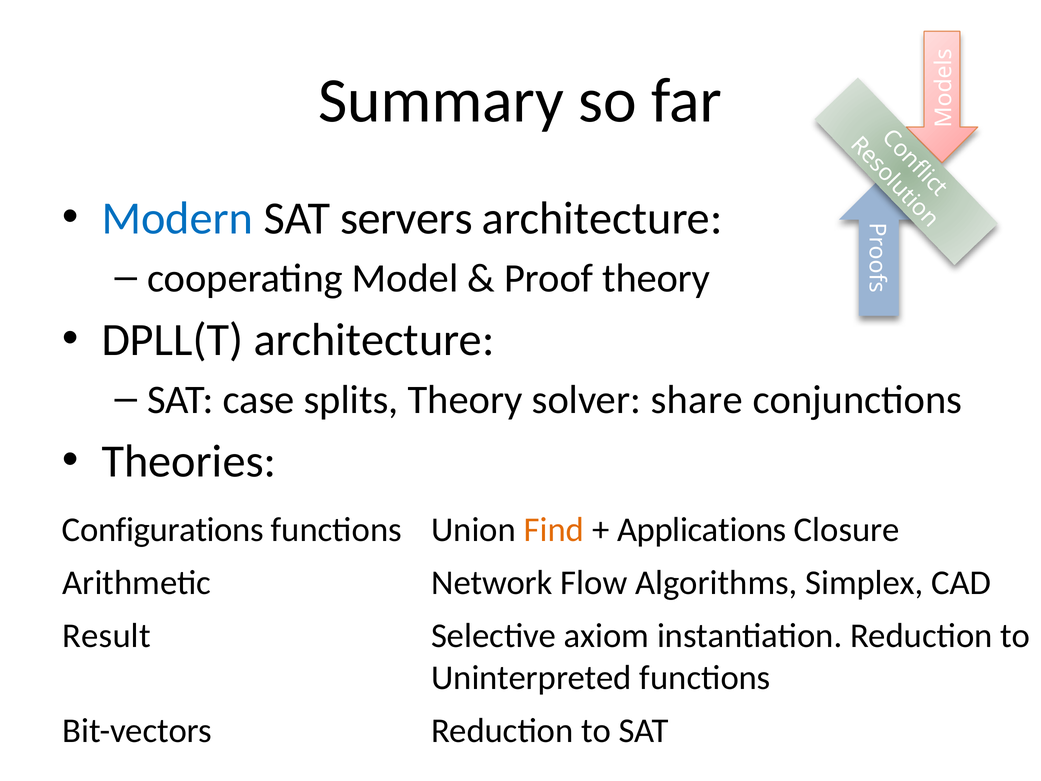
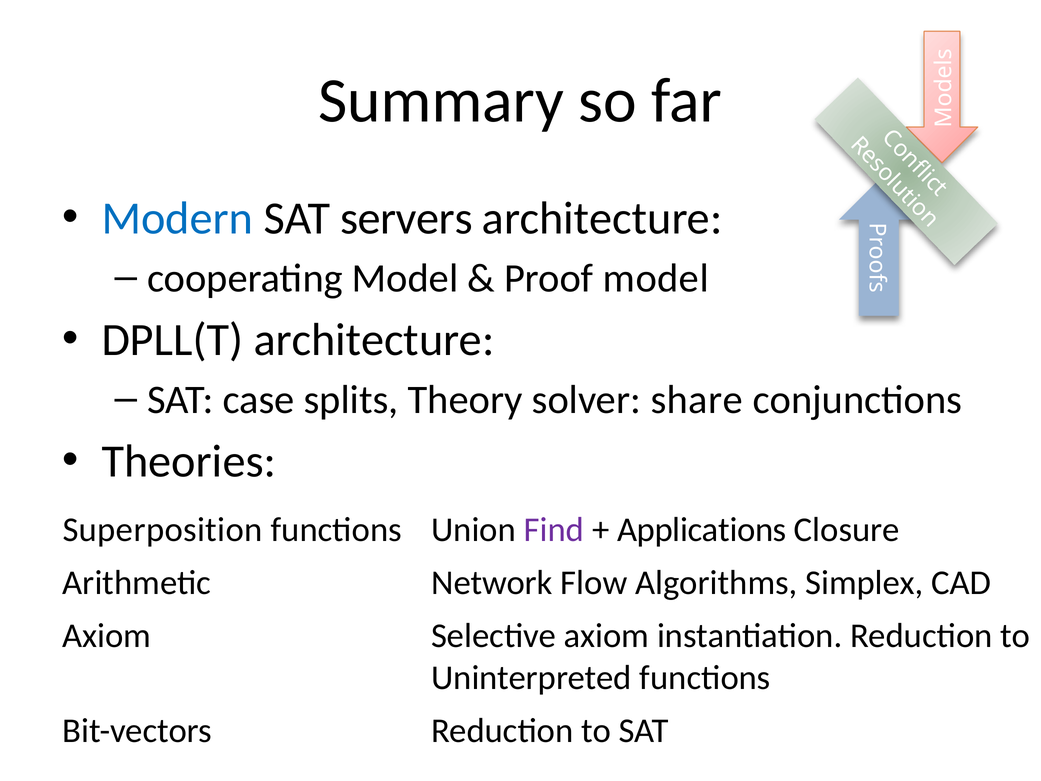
Proof theory: theory -> model (656, 278)
Configurations: Configurations -> Superposition (163, 530)
Find colour: orange -> purple (554, 530)
Result: Result -> Axiom (107, 635)
